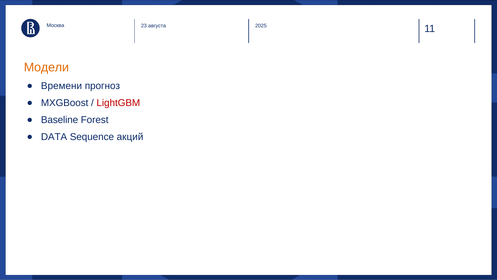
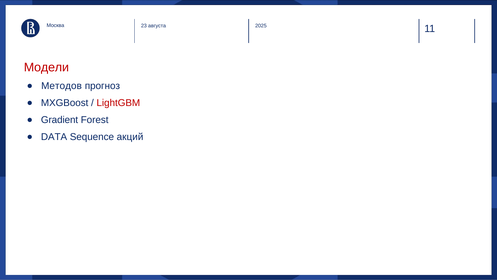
Модели colour: orange -> red (46, 67)
Времени: Времени -> Методов (62, 86)
Baseline: Baseline -> Gradient (60, 120)
